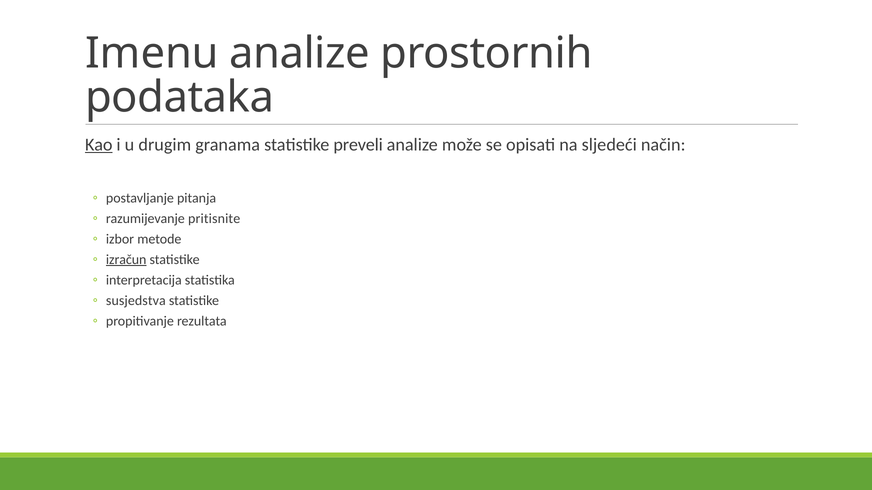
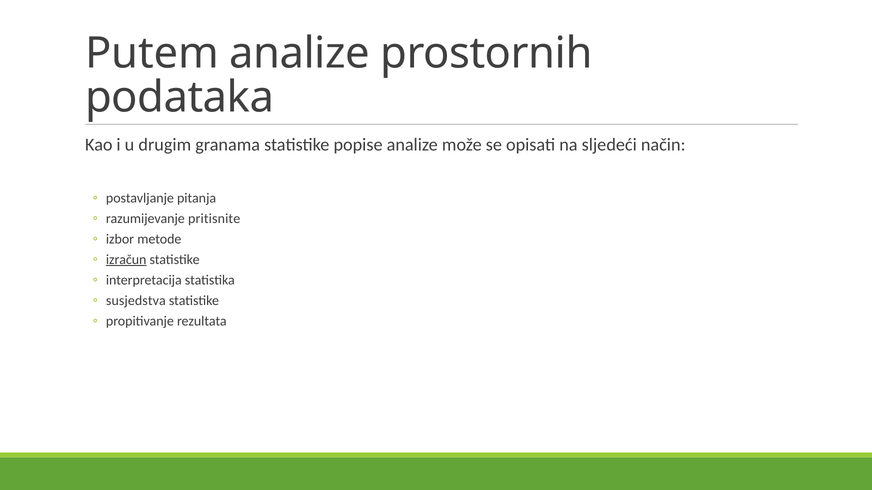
Imenu: Imenu -> Putem (152, 53)
Kao underline: present -> none (99, 145)
preveli: preveli -> popise (358, 145)
